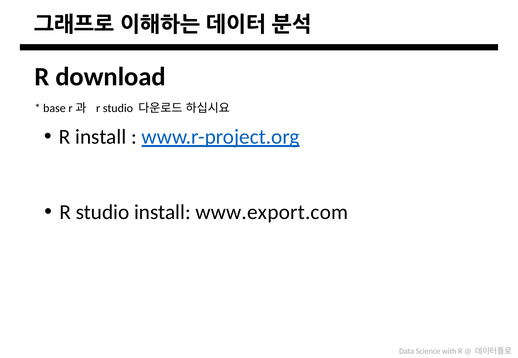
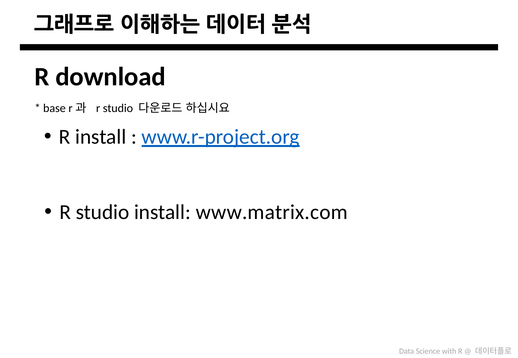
www.export.com: www.export.com -> www.matrix.com (272, 213)
